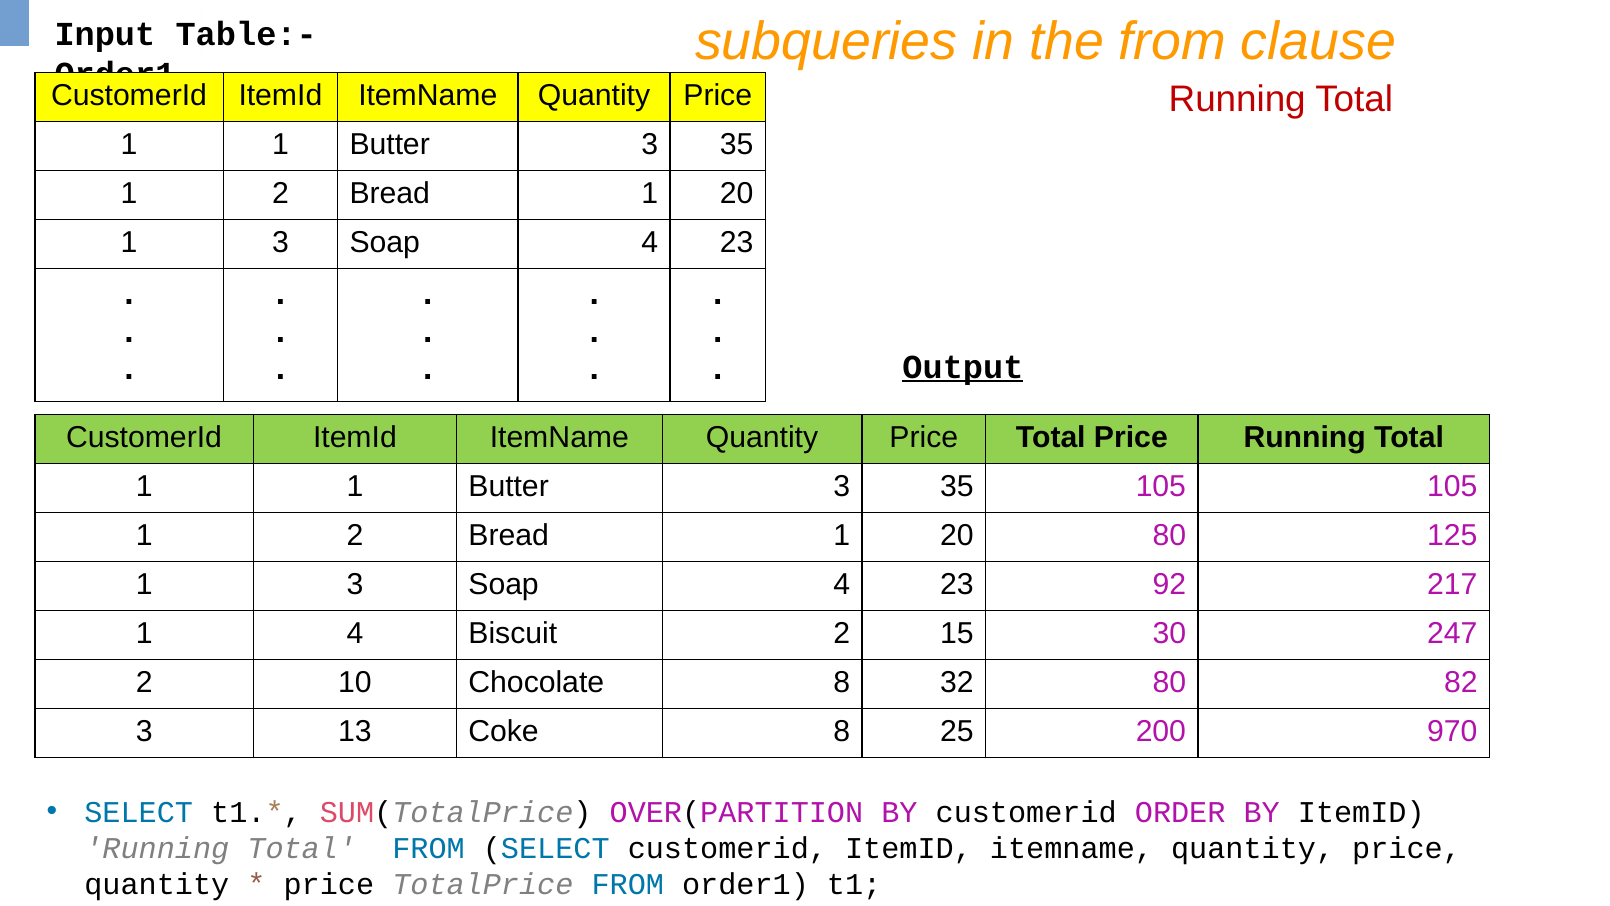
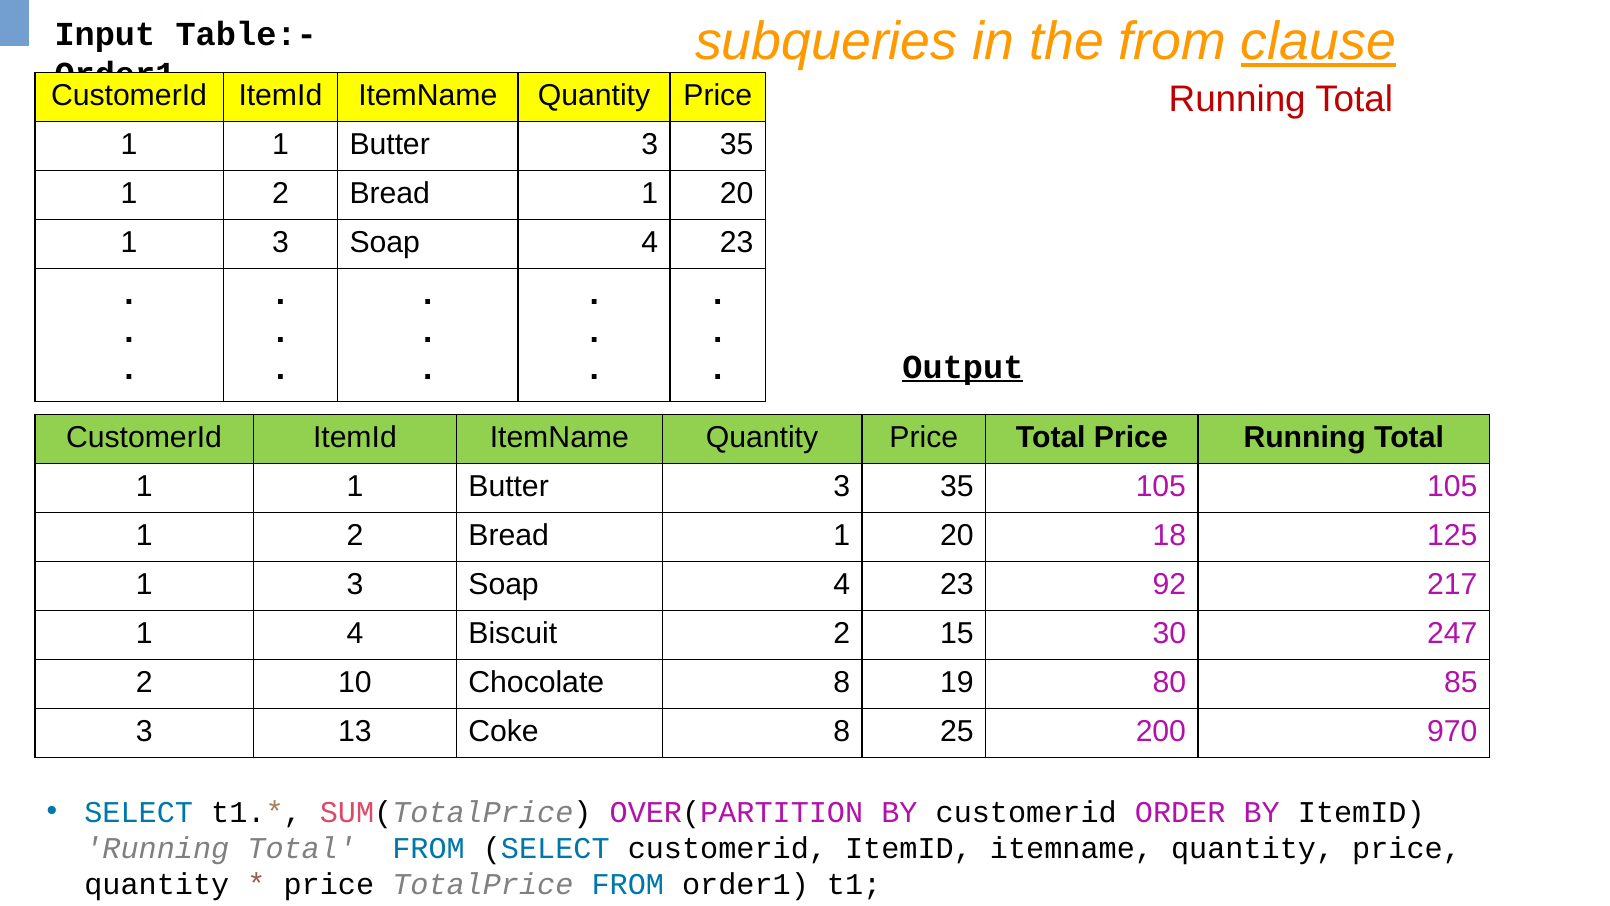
clause underline: none -> present (1318, 42)
20 80: 80 -> 18 (1169, 536)
32: 32 -> 19 (957, 683)
82: 82 -> 85 (1461, 683)
